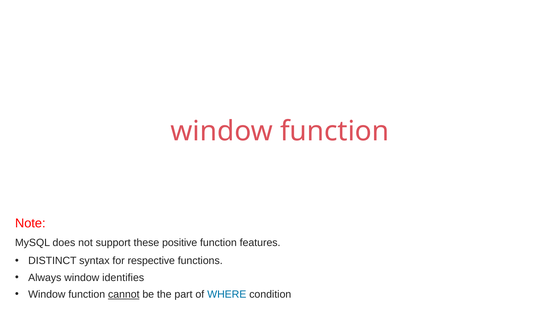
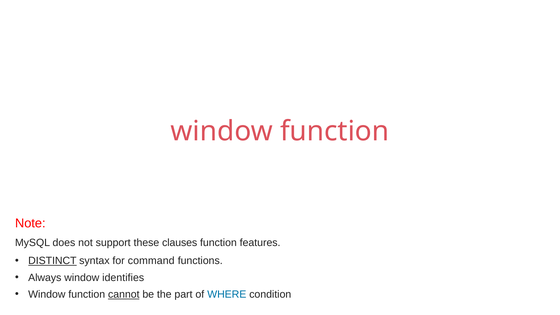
positive: positive -> clauses (180, 243)
DISTINCT underline: none -> present (52, 261)
respective: respective -> command (151, 261)
